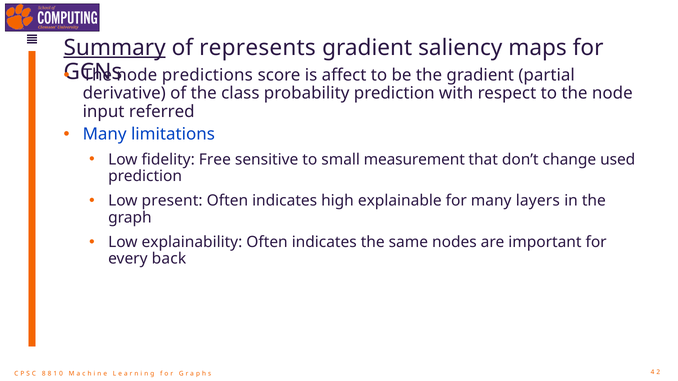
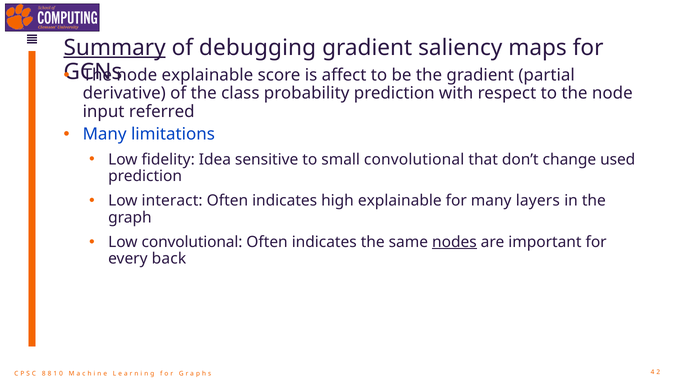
represents: represents -> debugging (258, 48)
node predictions: predictions -> explainable (207, 75)
Free: Free -> Idea (215, 160)
small measurement: measurement -> convolutional (414, 160)
present: present -> interact (172, 201)
Low explainability: explainability -> convolutional (192, 242)
nodes underline: none -> present (454, 242)
